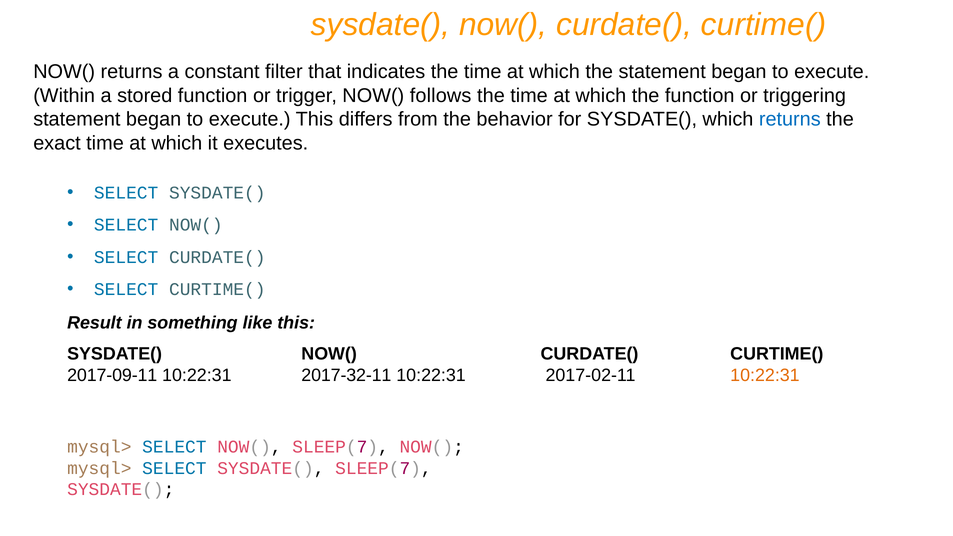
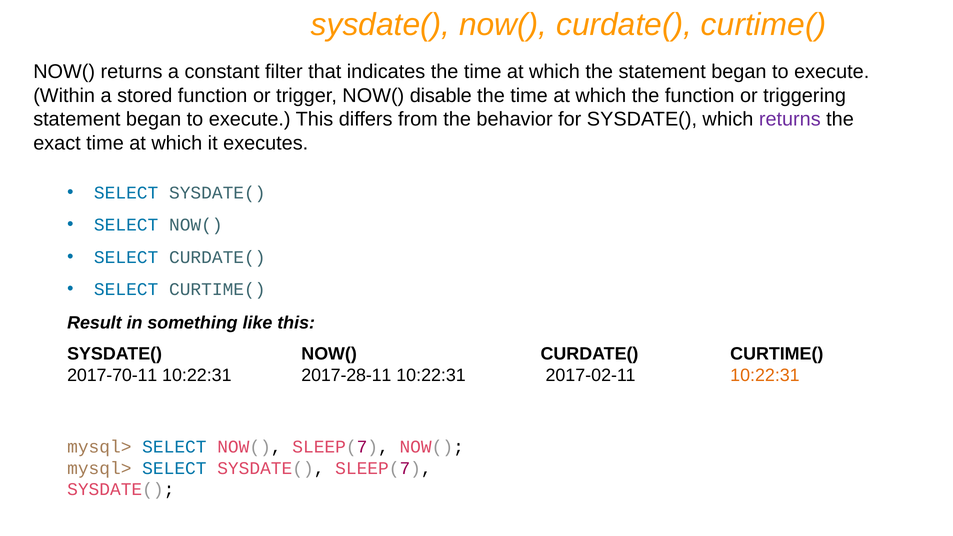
follows: follows -> disable (441, 96)
returns colour: blue -> purple (790, 119)
2017-09-11: 2017-09-11 -> 2017-70-11 (112, 375)
2017-32-11: 2017-32-11 -> 2017-28-11 (346, 375)
